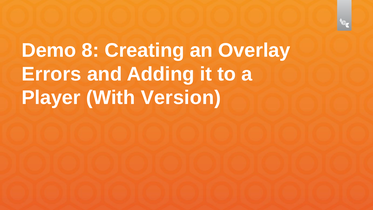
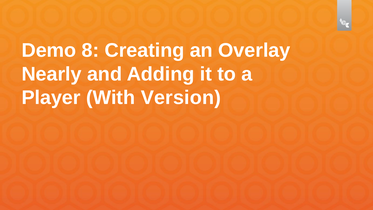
Errors: Errors -> Nearly (52, 74)
